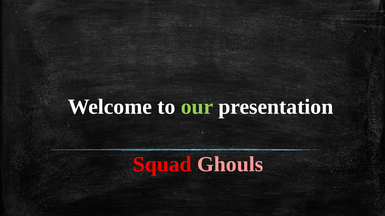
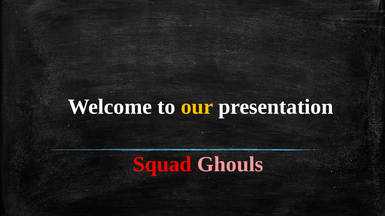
our colour: light green -> yellow (197, 107)
